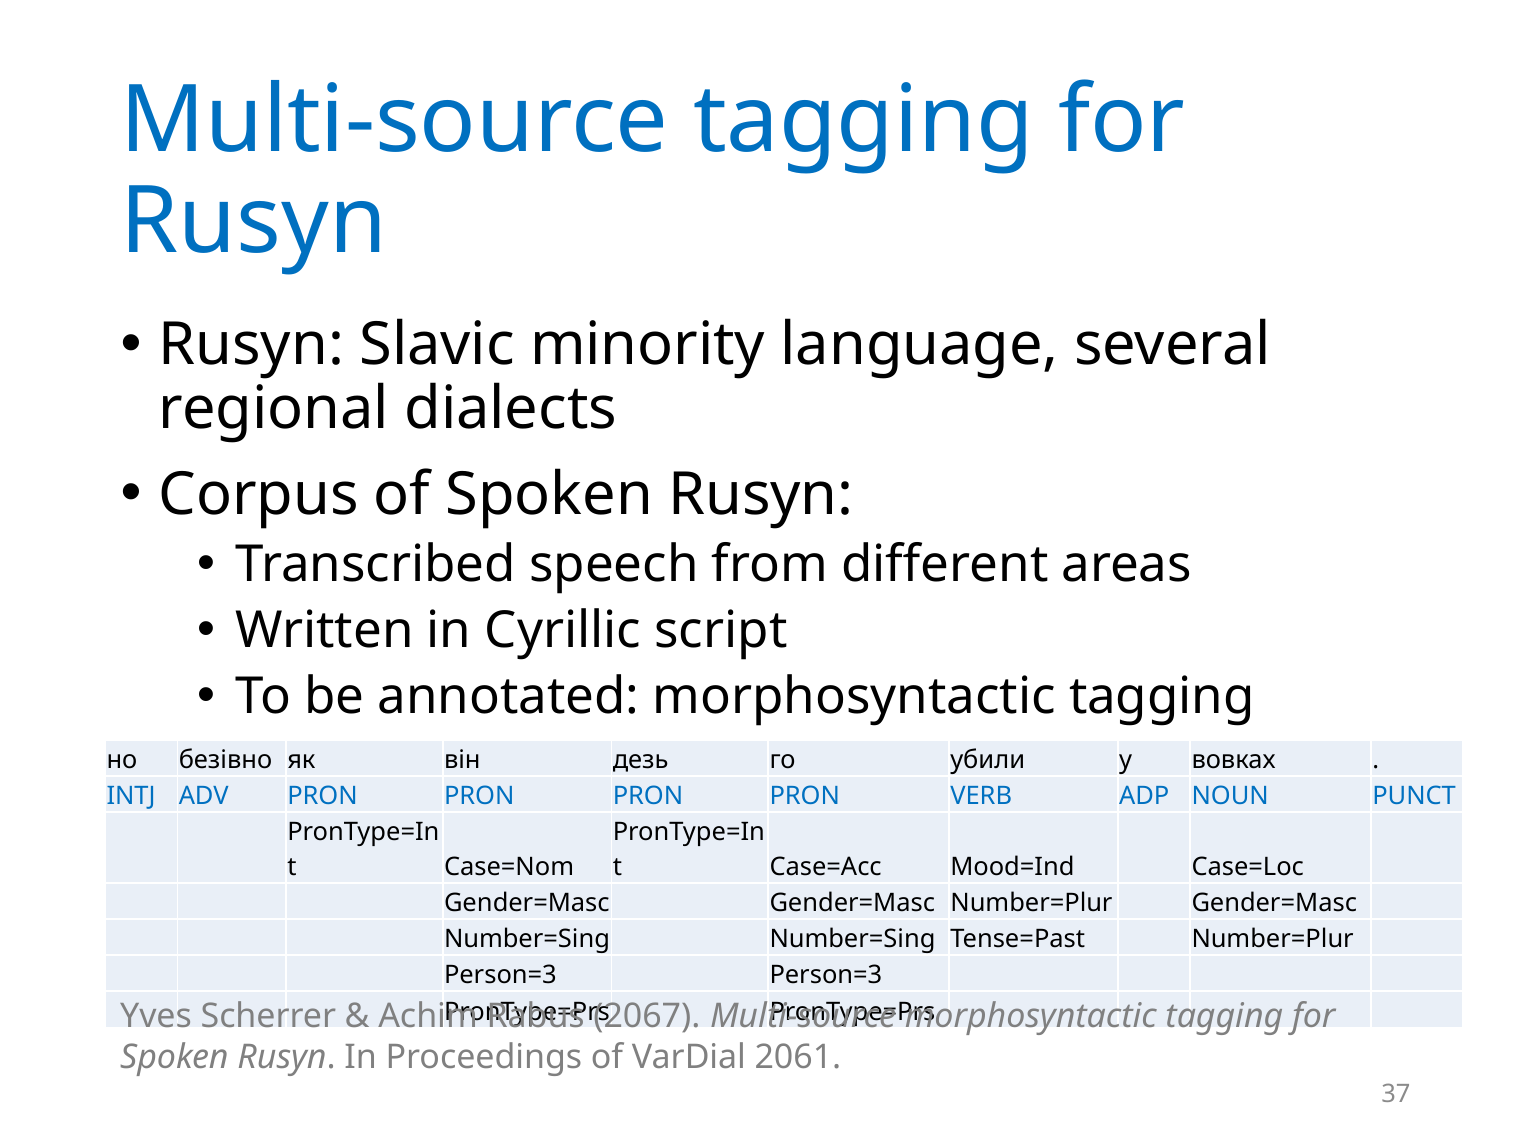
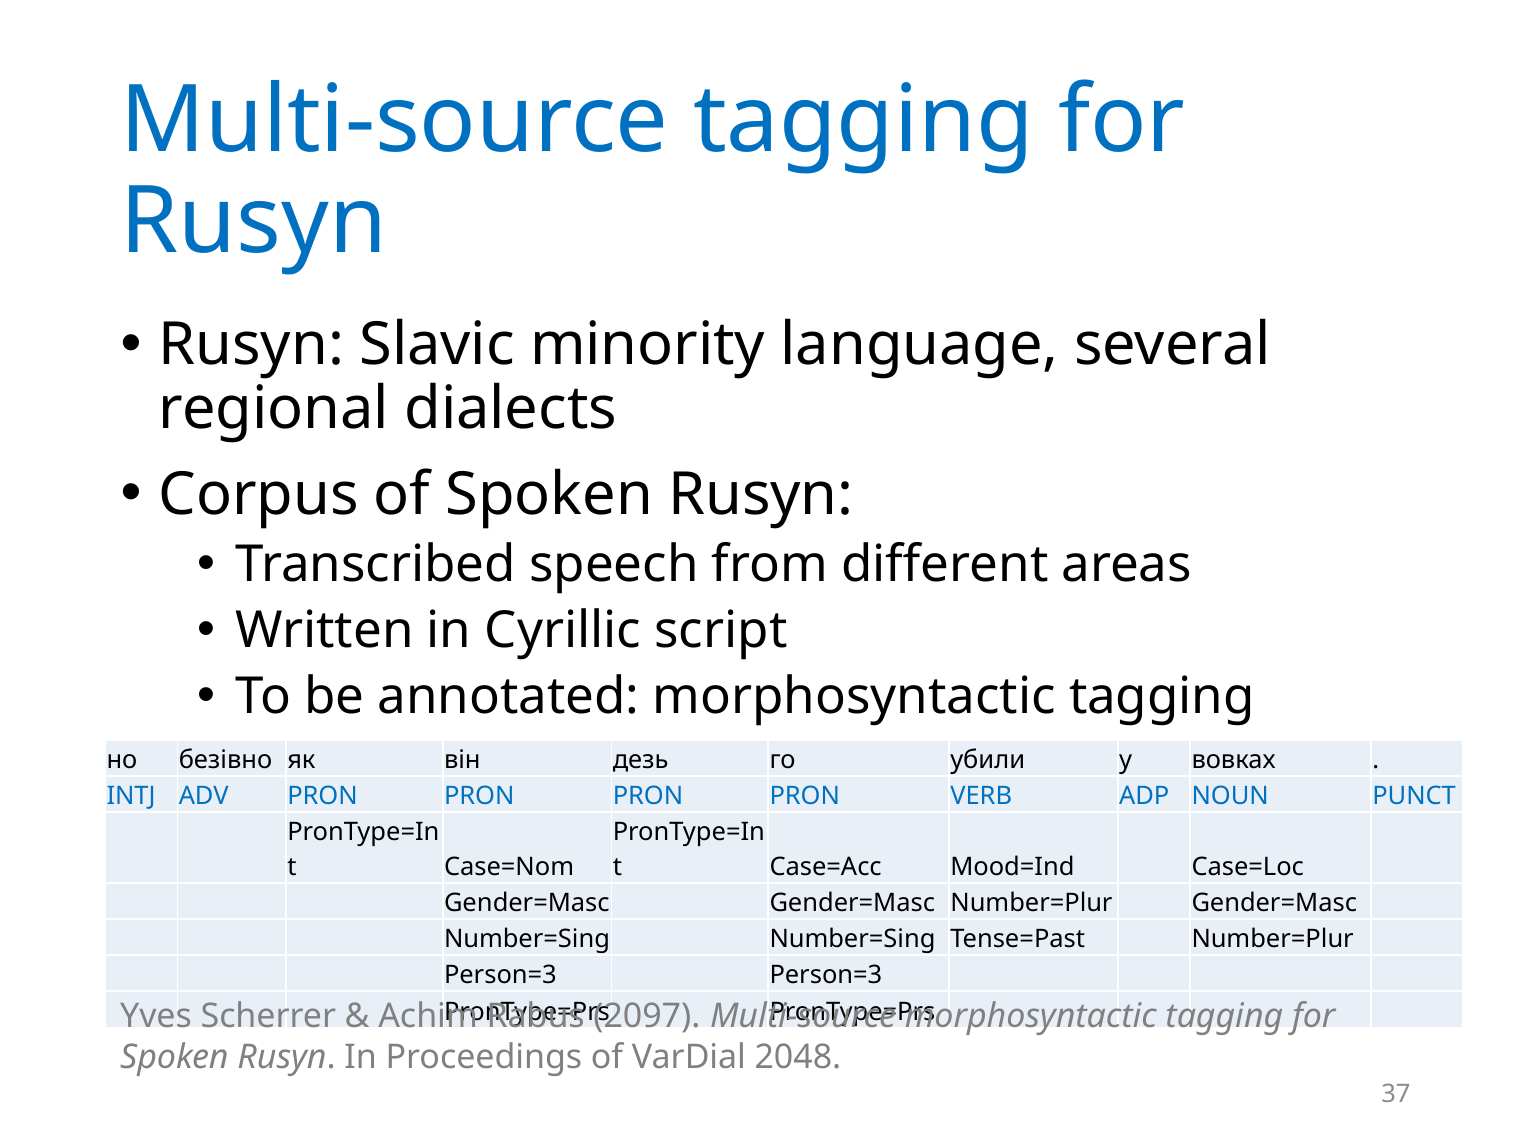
2067: 2067 -> 2097 (647, 1017)
2061: 2061 -> 2048 (798, 1058)
